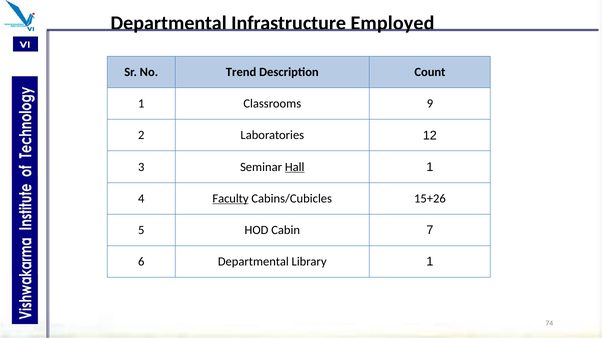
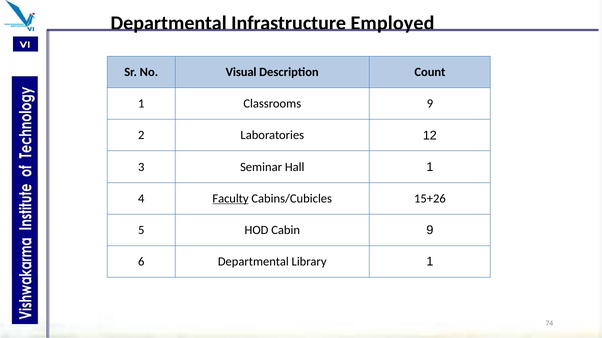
Trend: Trend -> Visual (241, 72)
Hall underline: present -> none (295, 167)
Cabin 7: 7 -> 9 (430, 230)
